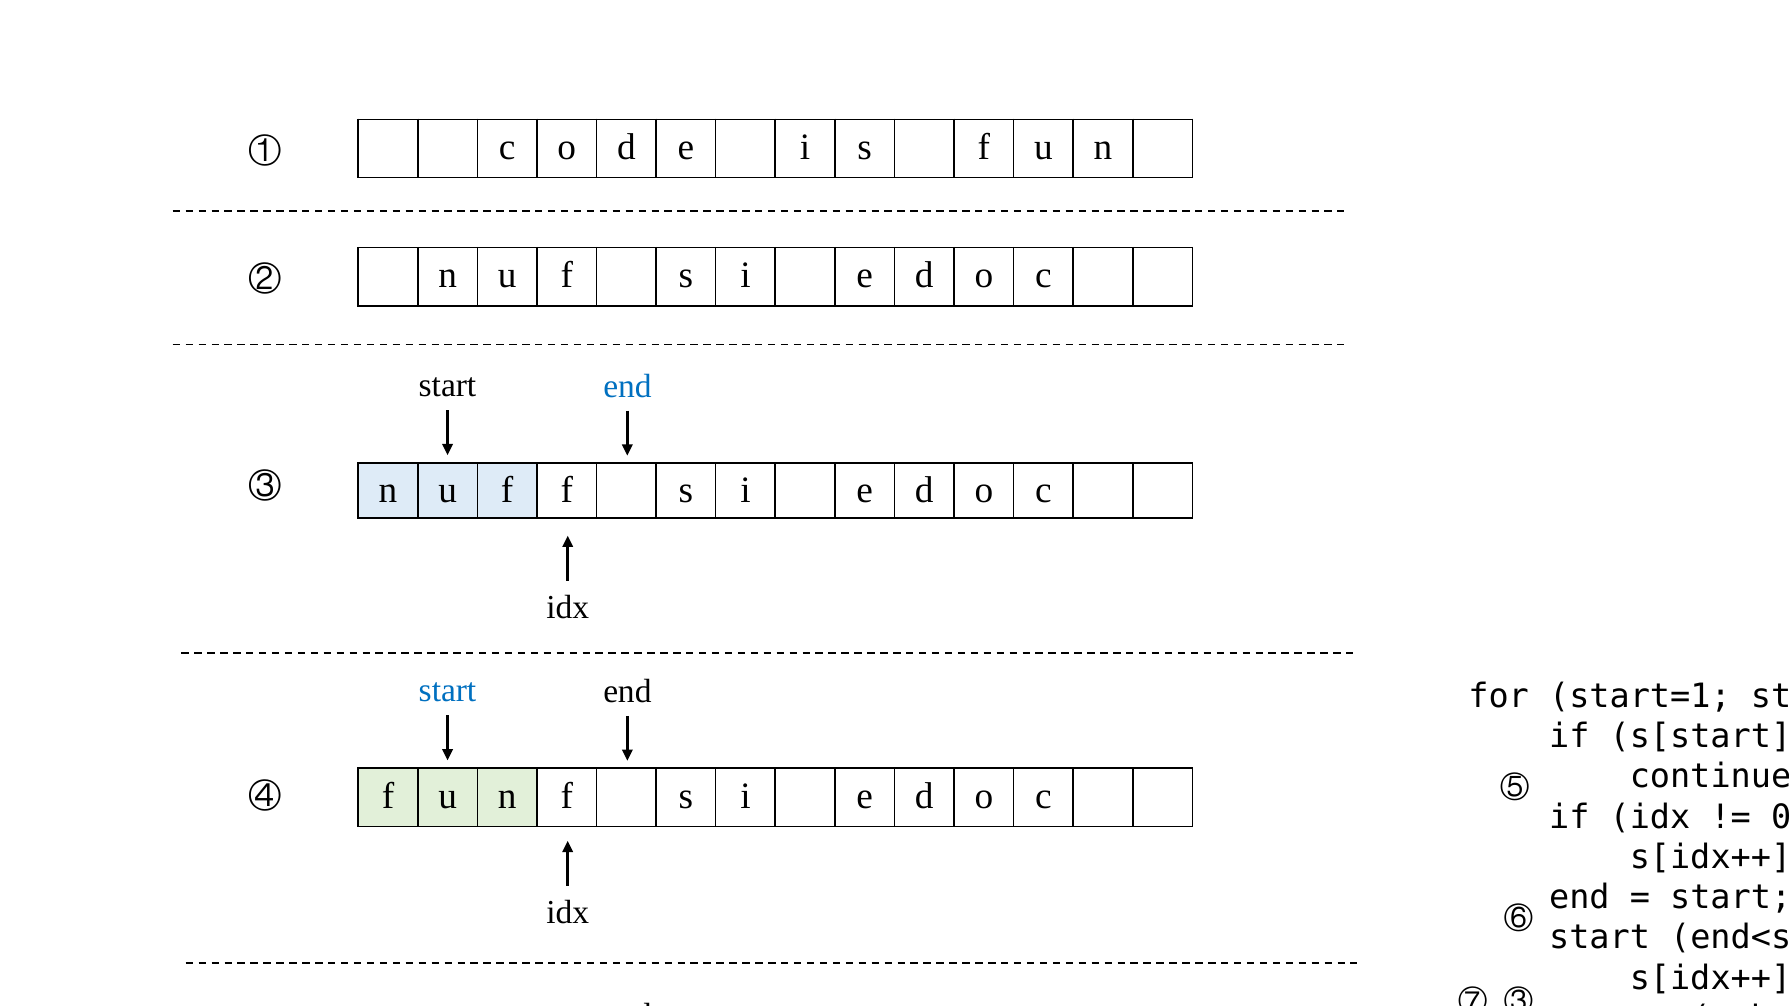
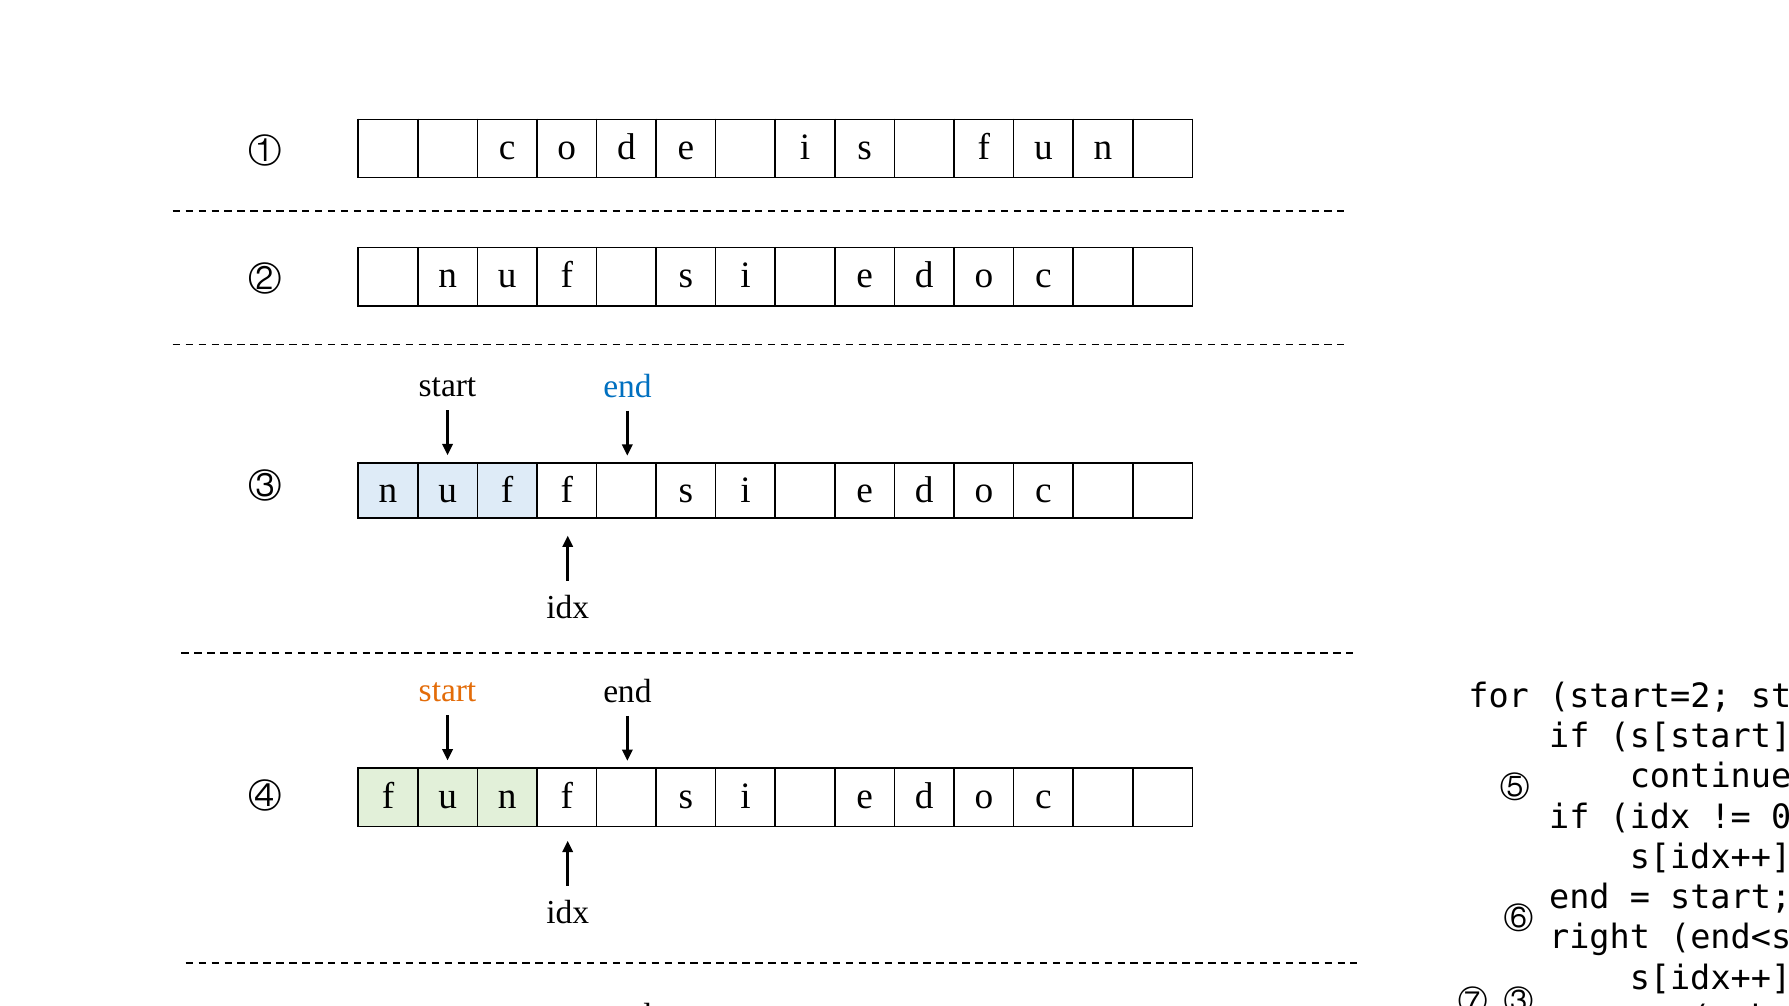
start colour: blue -> orange (448, 691)
start=1: start=1 -> start=2 (1640, 697)
start: start -> right (1600, 938)
